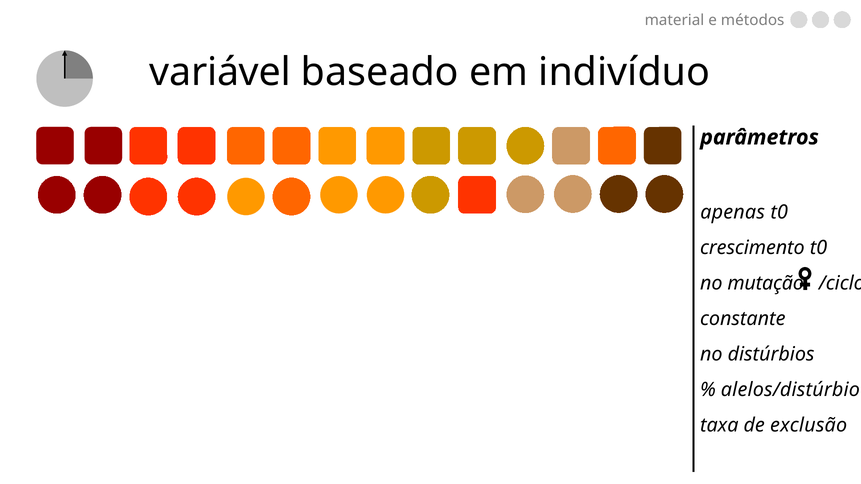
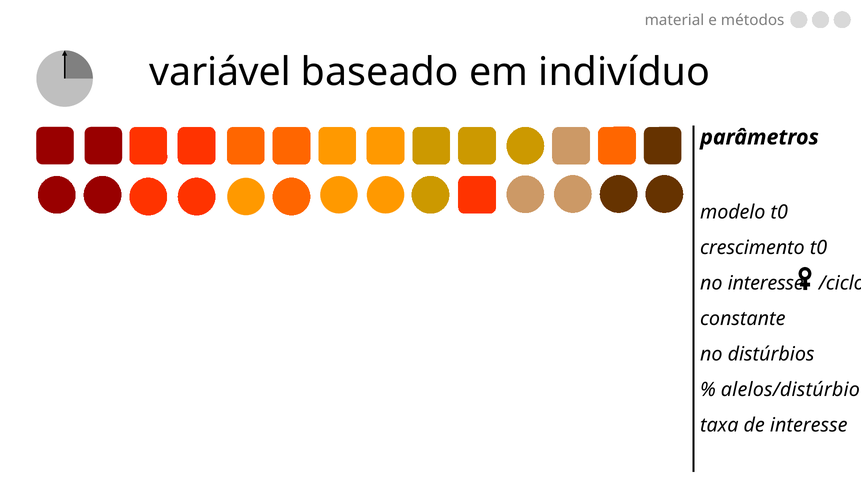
apenas: apenas -> modelo (733, 213)
no mutação: mutação -> interesse (766, 284)
de exclusão: exclusão -> interesse (809, 426)
